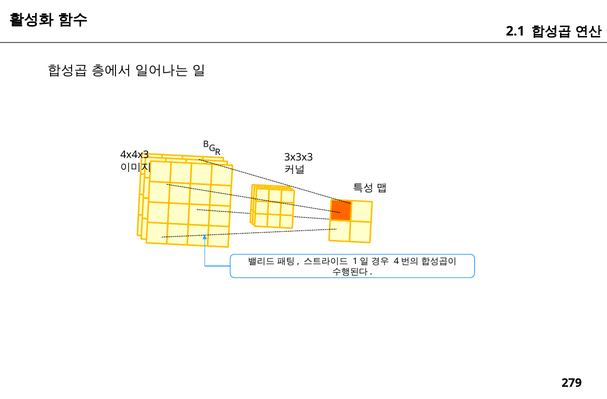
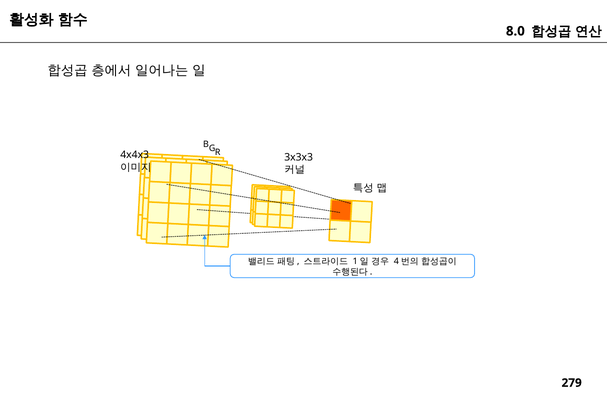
2.1: 2.1 -> 8.0 (515, 31)
